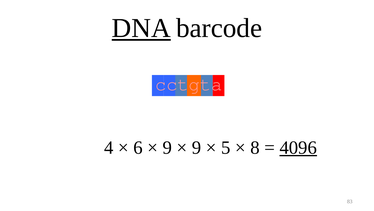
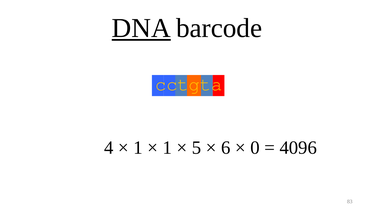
cctgta colour: pink -> yellow (189, 84)
6: 6 -> 1 (138, 147)
9: 9 -> 1 (167, 147)
9: 9 -> 5 (197, 147)
5: 5 -> 6 (226, 147)
8: 8 -> 0 (255, 147)
4096 underline: present -> none (298, 147)
